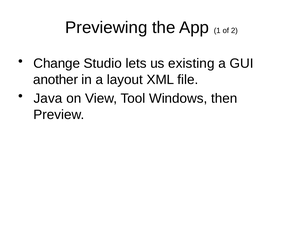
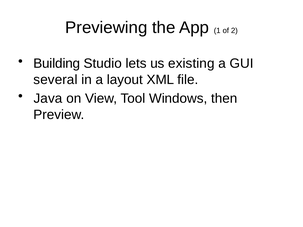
Change: Change -> Building (57, 64)
another: another -> several (56, 80)
